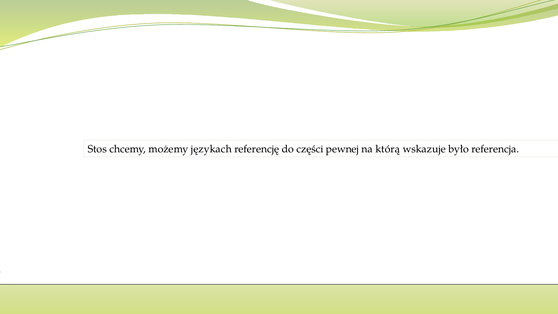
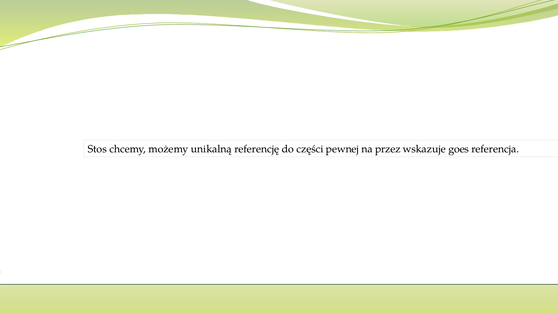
językach: językach -> unikalną (211, 149)
którą: którą -> przez (388, 149)
było: było -> goes (459, 149)
